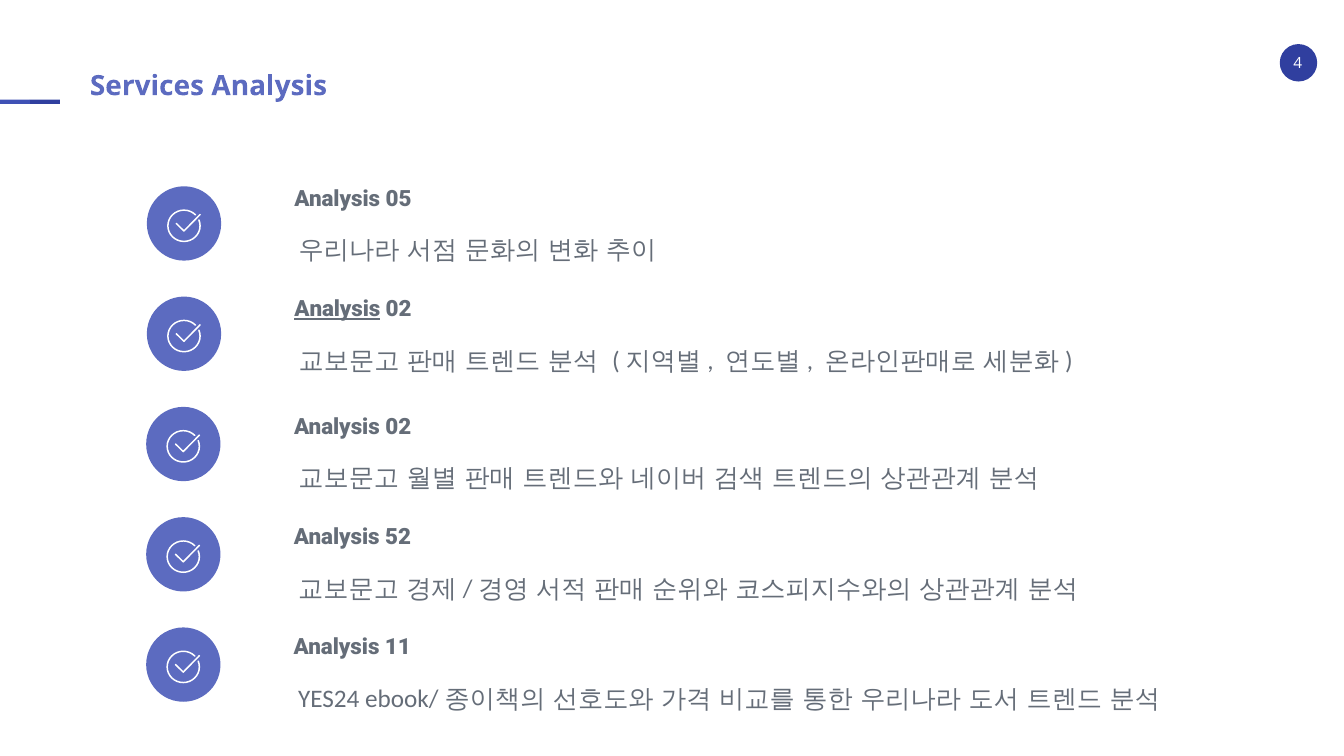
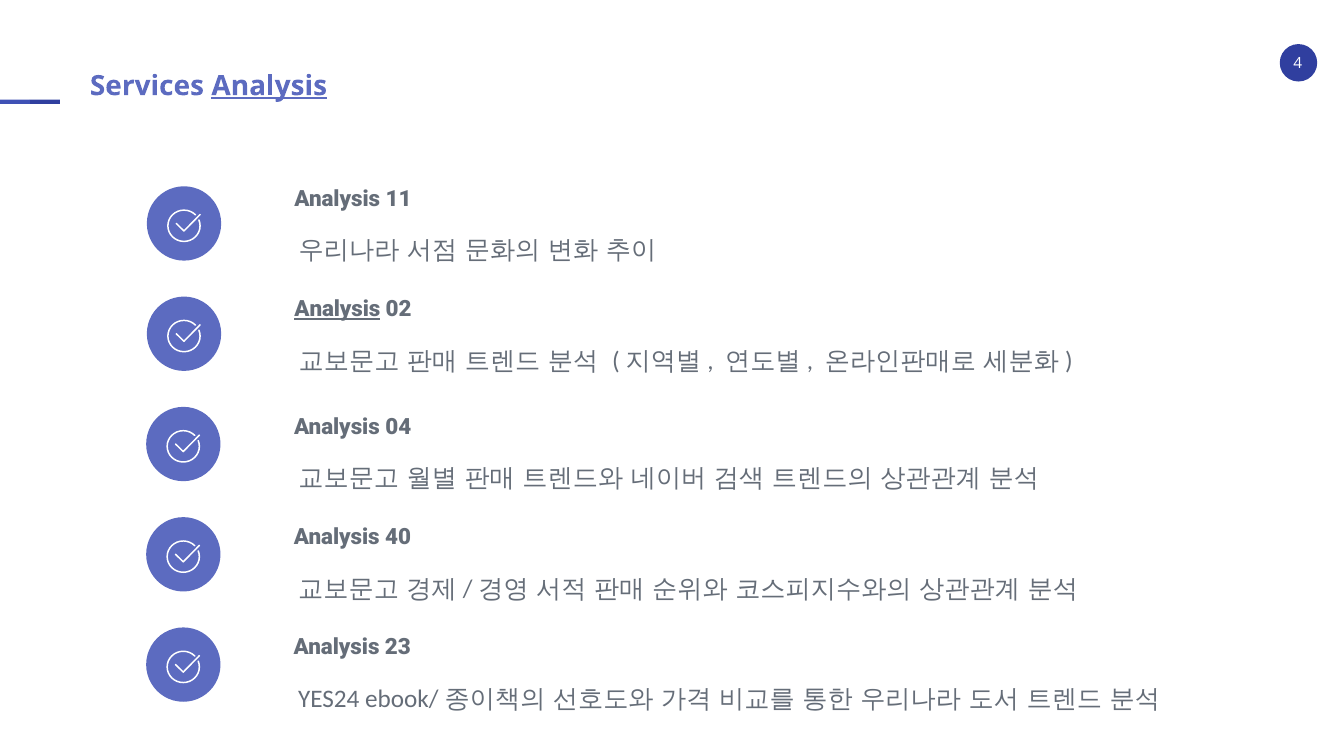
Analysis underline: none -> present (269, 86)
05: 05 -> 11 (399, 199)
02: 02 -> 04 (398, 427)
52: 52 -> 40 (398, 537)
11: 11 -> 23 (398, 647)
